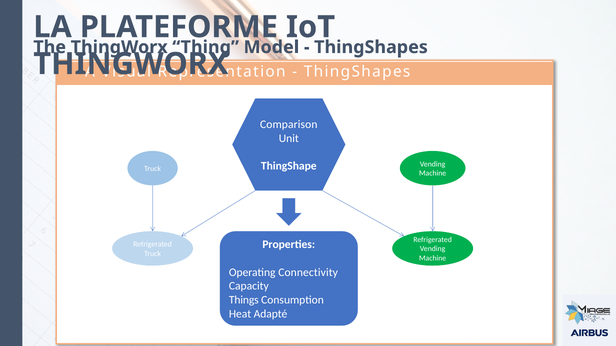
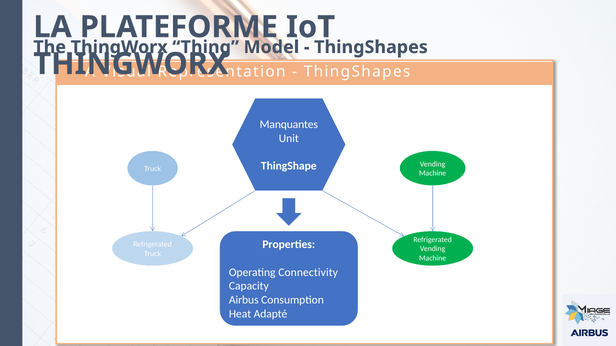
Comparison: Comparison -> Manquantes (289, 125)
Things: Things -> Airbus (244, 300)
